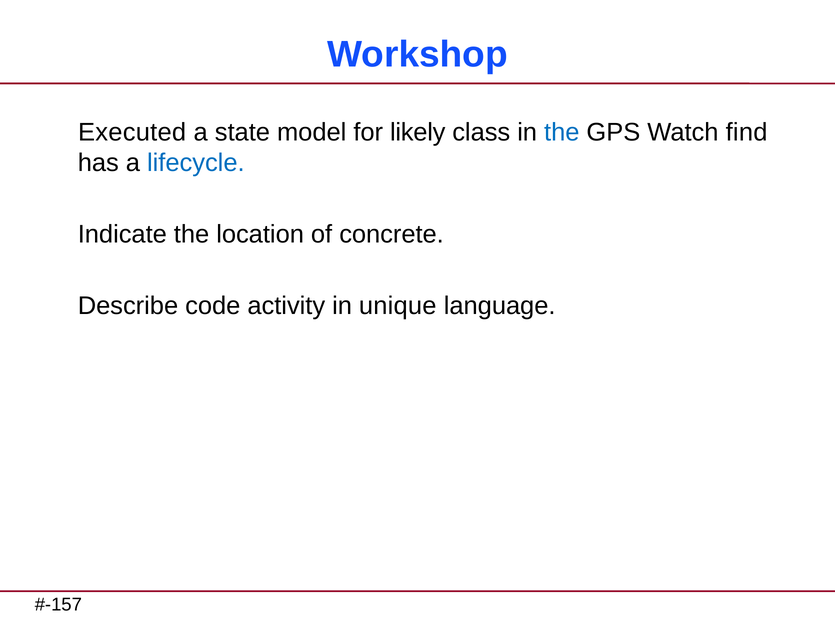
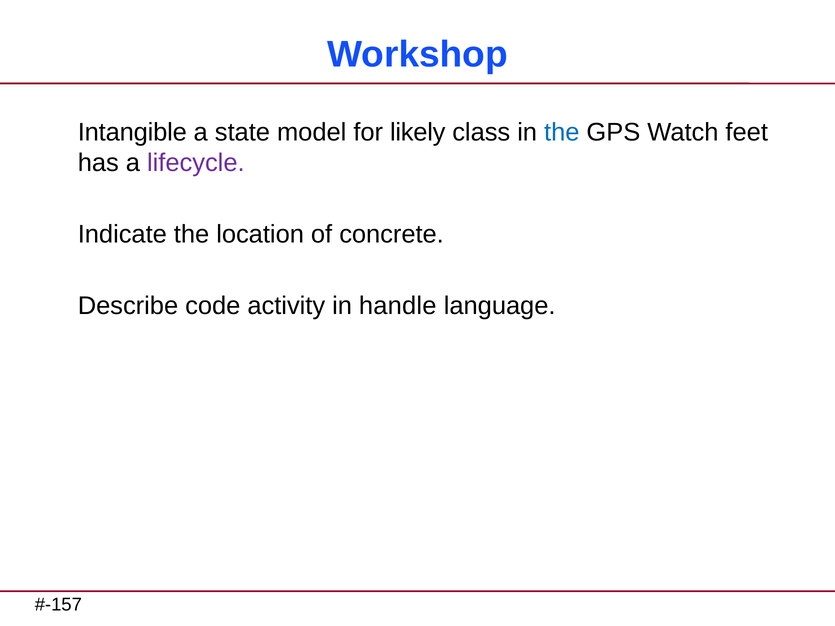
Executed: Executed -> Intangible (132, 132)
find: find -> feet (747, 132)
lifecycle colour: blue -> purple (196, 163)
unique: unique -> handle (398, 306)
